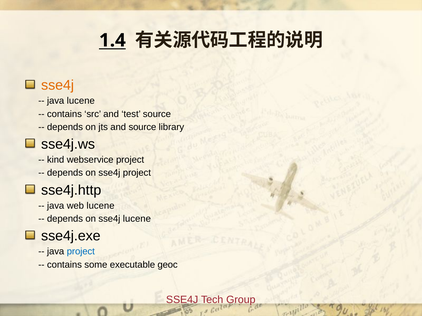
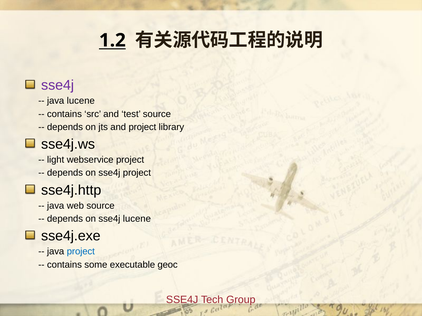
1.4: 1.4 -> 1.2 (112, 40)
sse4j colour: orange -> purple (58, 85)
and source: source -> project (142, 127)
kind: kind -> light (56, 160)
web lucene: lucene -> source (101, 206)
